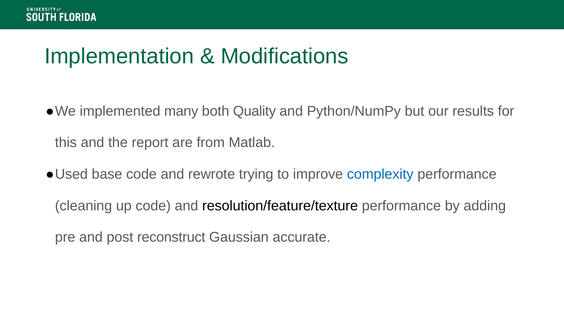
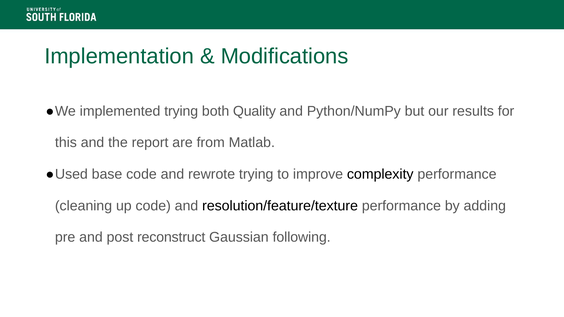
implemented many: many -> trying (181, 111)
complexity colour: blue -> black (380, 174)
accurate: accurate -> following (302, 237)
